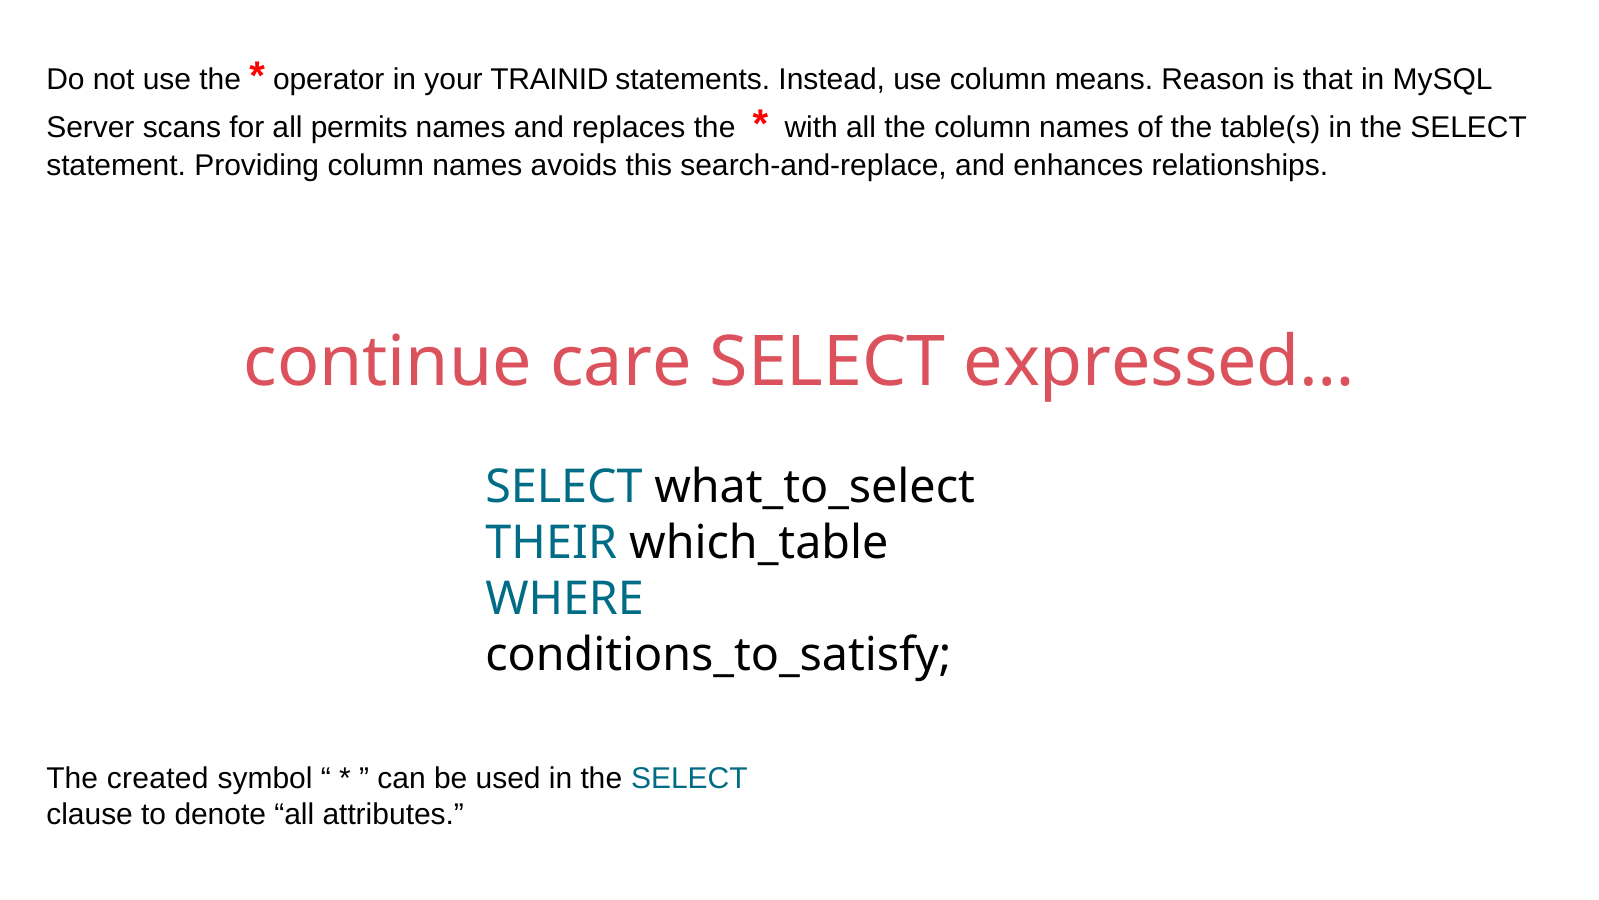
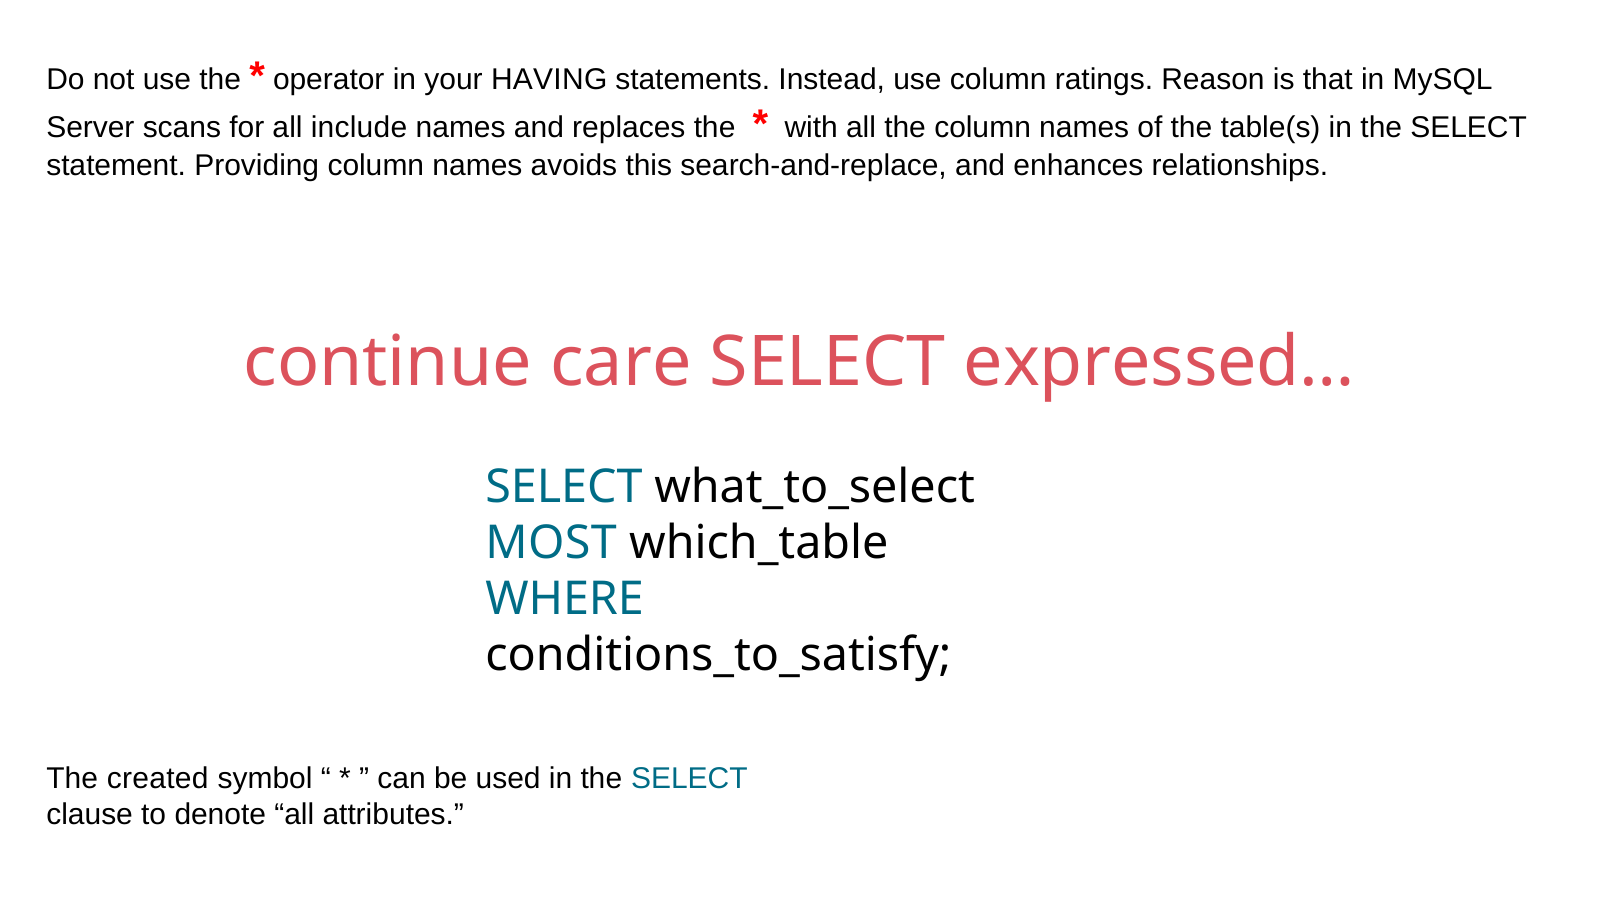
TRAINID: TRAINID -> HAVING (549, 80)
means: means -> ratings (1104, 80)
permits: permits -> include (359, 128)
THEIR: THEIR -> MOST (551, 543)
